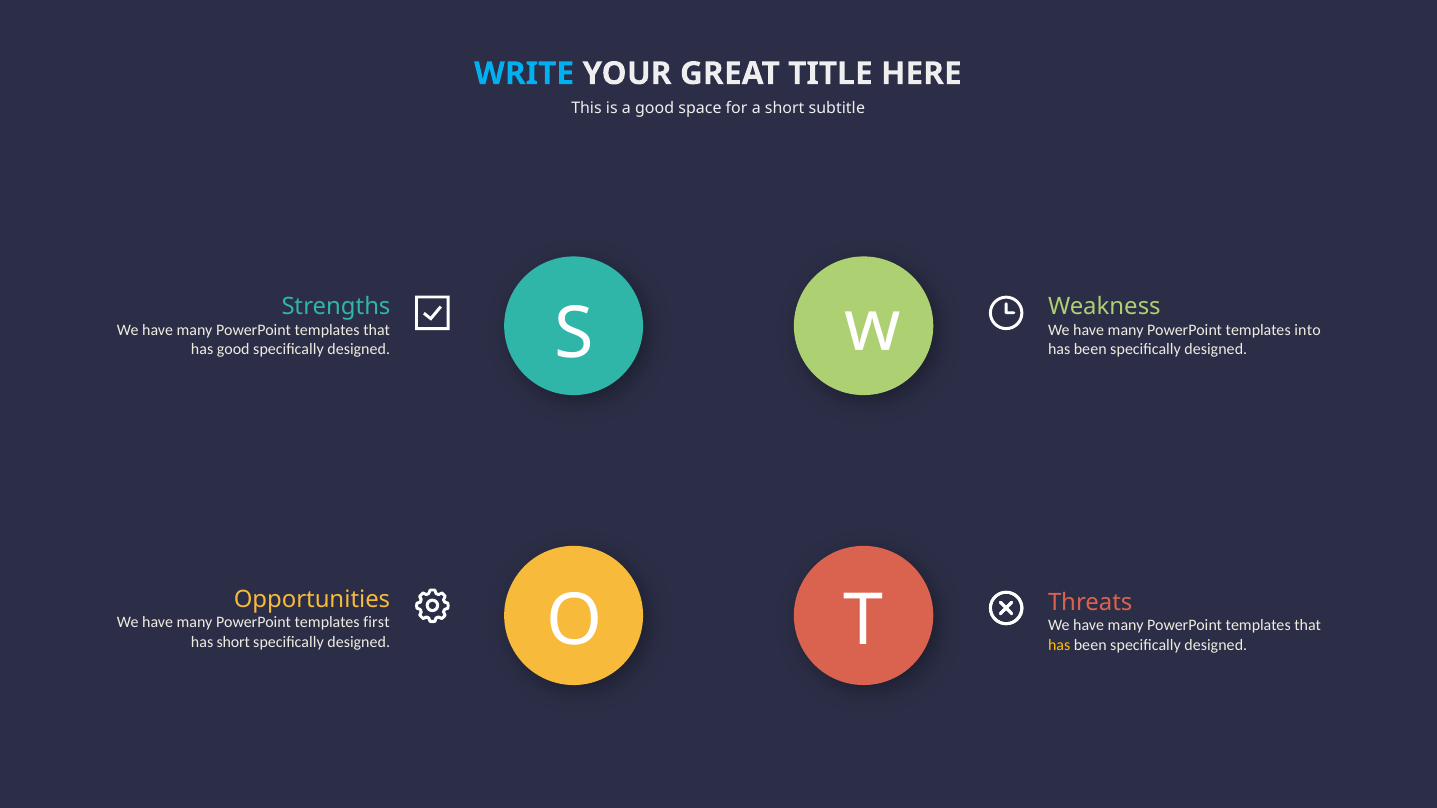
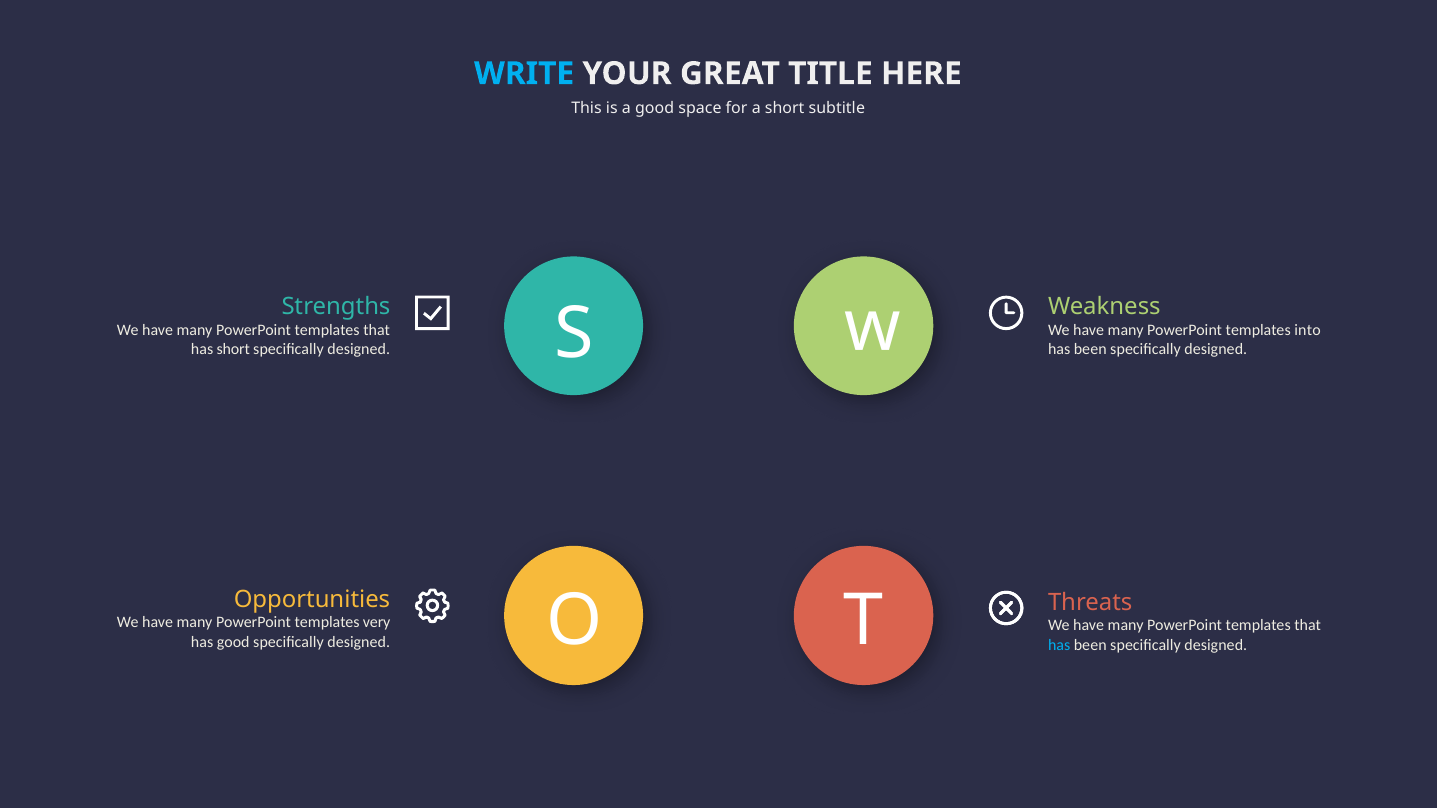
has good: good -> short (233, 349)
first: first -> very (377, 623)
has short: short -> good (233, 642)
has colour: yellow -> light blue (1059, 645)
